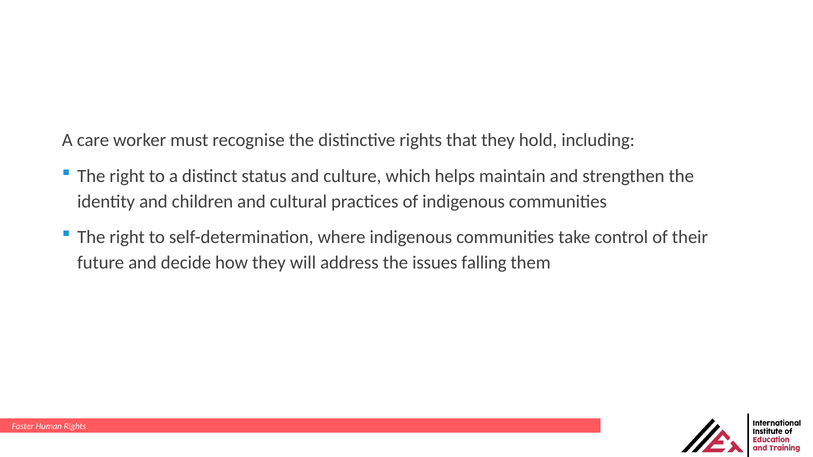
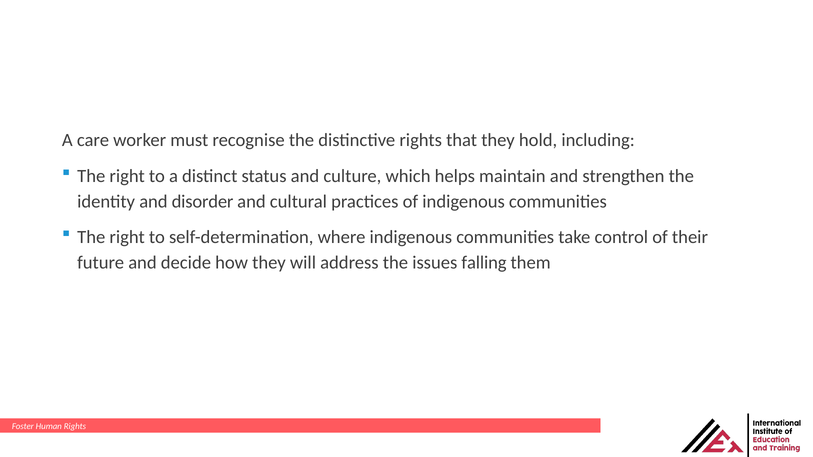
children: children -> disorder (203, 202)
